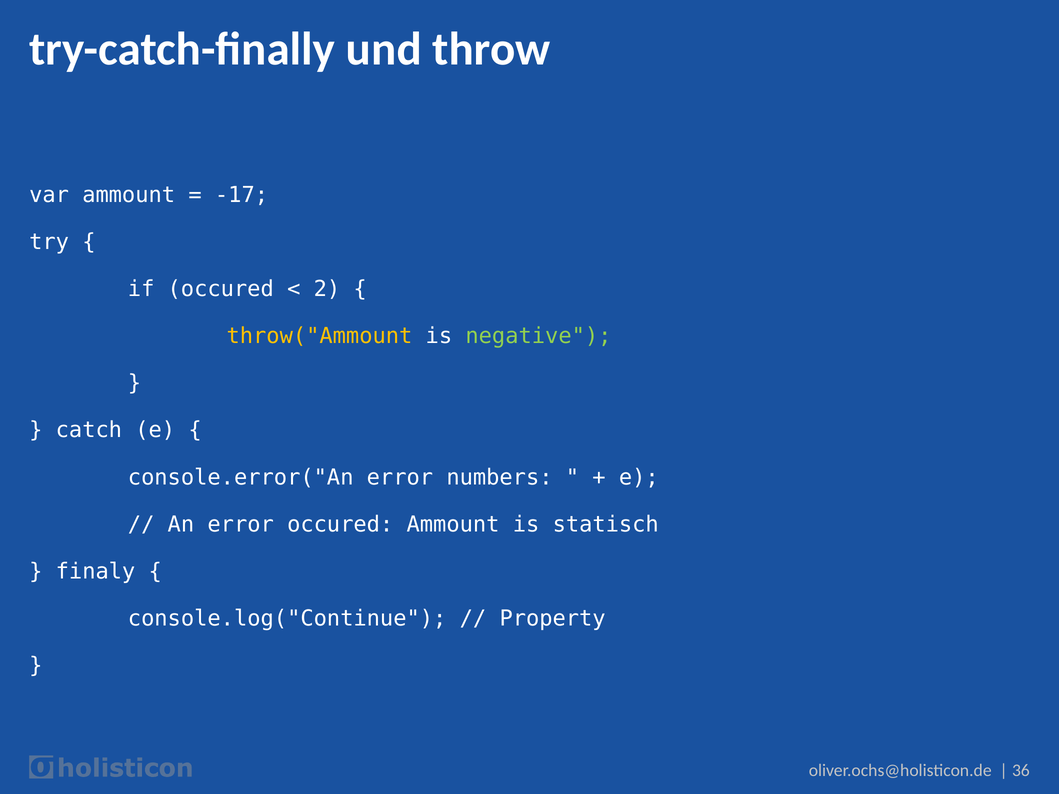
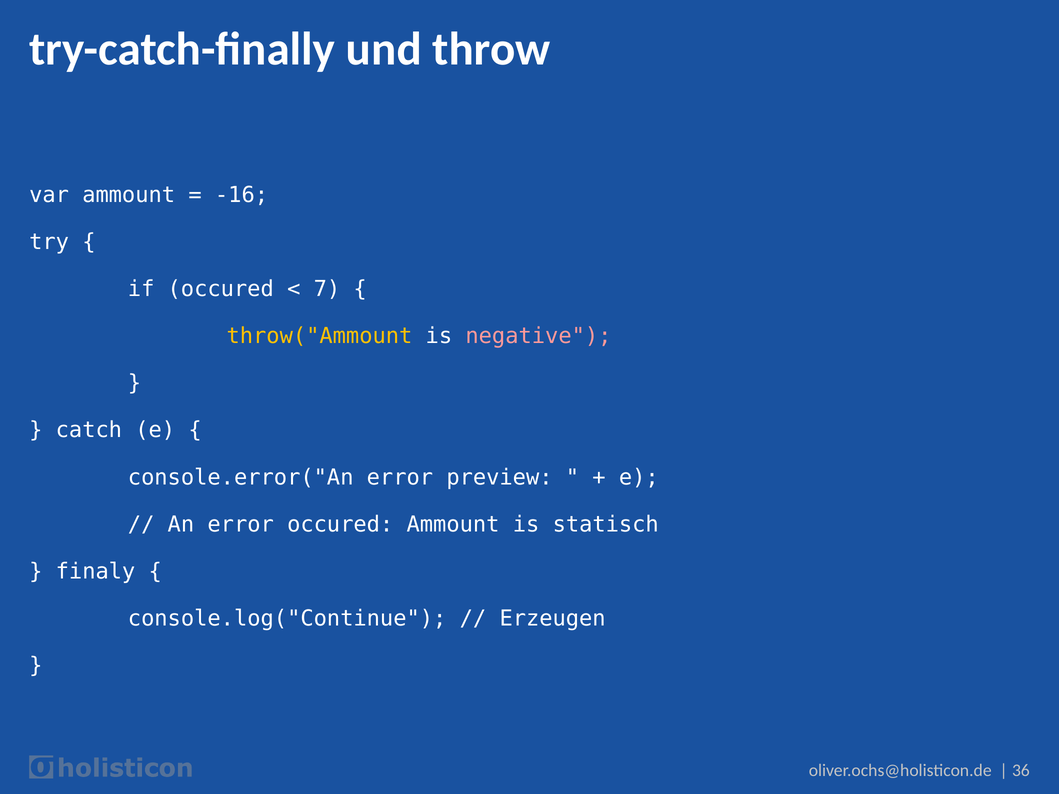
-17: -17 -> -16 (242, 195)
2: 2 -> 7 (327, 289)
negative colour: light green -> pink (538, 336)
numbers: numbers -> preview (499, 477)
Property: Property -> Erzeugen (553, 619)
